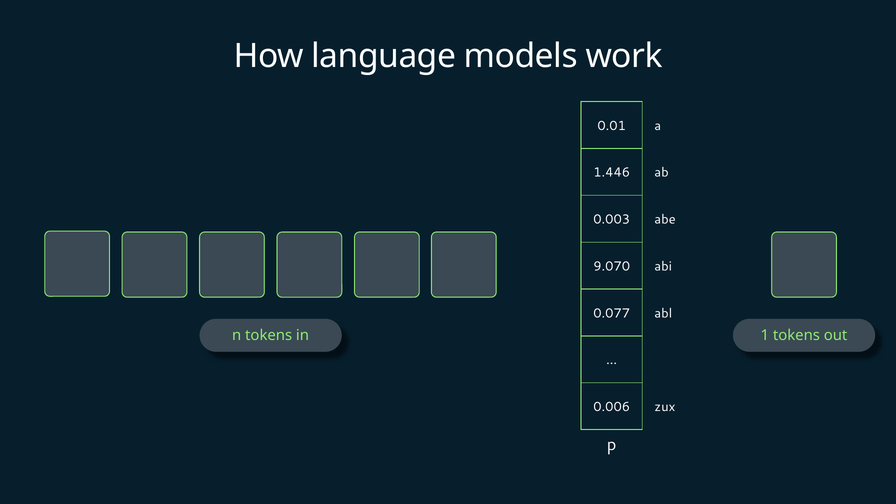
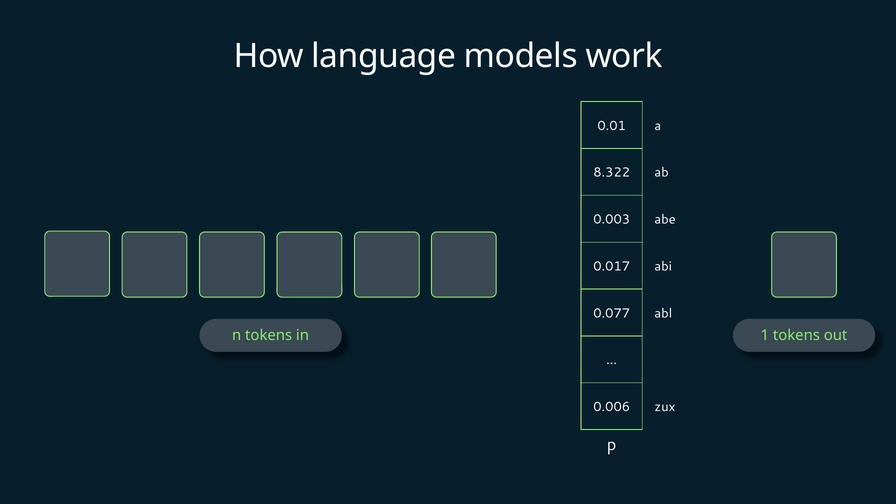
1.446: 1.446 -> 8.322 (612, 173)
9.070: 9.070 -> 0.017 (612, 266)
